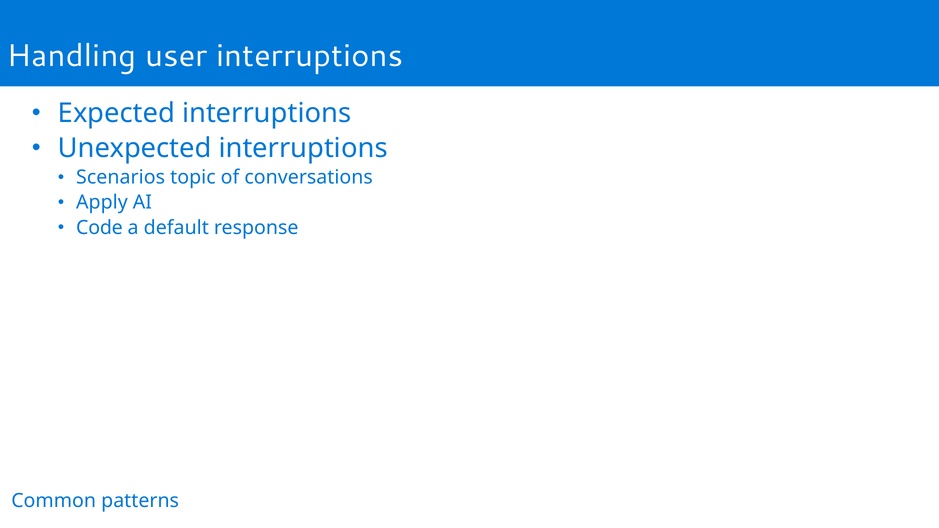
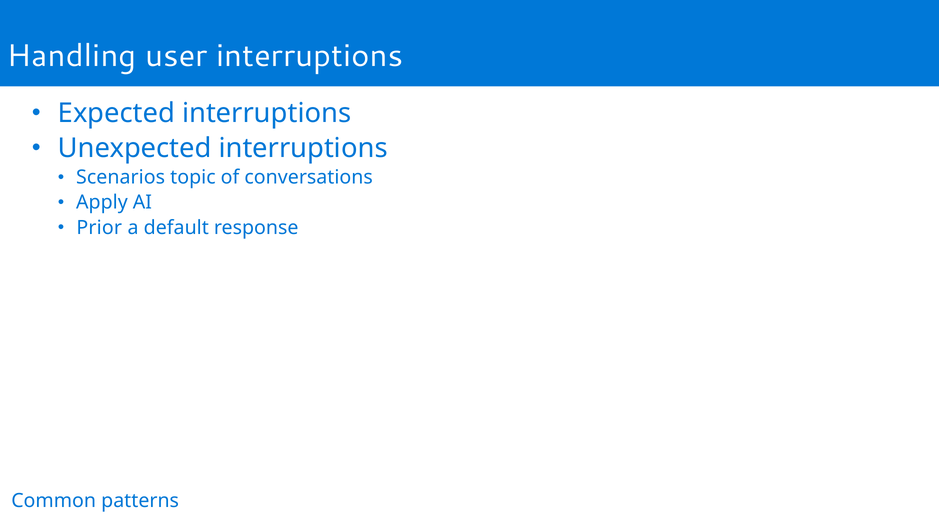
Code: Code -> Prior (99, 228)
